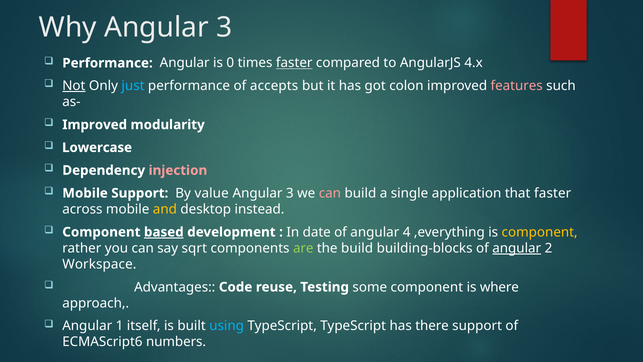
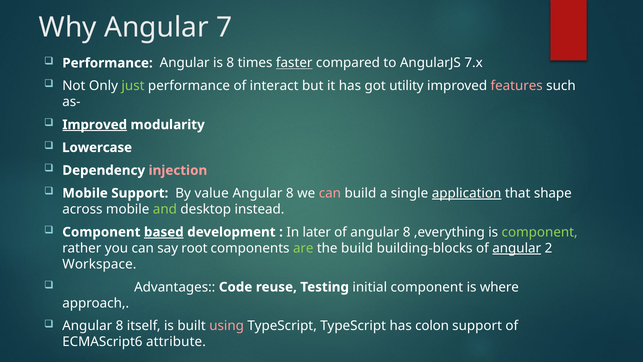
Why Angular 3: 3 -> 7 (224, 27)
is 0: 0 -> 8 (230, 63)
4.x: 4.x -> 7.x (474, 63)
Not underline: present -> none (74, 86)
just colour: light blue -> light green (133, 86)
accepts: accepts -> interact (274, 86)
colon: colon -> utility (406, 86)
Improved underline: none -> present (95, 125)
3: 3 -> 8 (290, 193)
application underline: none -> present (467, 193)
that faster: faster -> shape (553, 193)
and colour: yellow -> light green (165, 209)
date: date -> later (317, 232)
of angular 4: 4 -> 8 (407, 232)
component colour: yellow -> light green (540, 232)
sqrt: sqrt -> root (194, 248)
some: some -> initial (370, 287)
1: 1 -> 8 (120, 326)
using colour: light blue -> pink (227, 326)
there: there -> colon (432, 326)
numbers: numbers -> attribute (176, 342)
